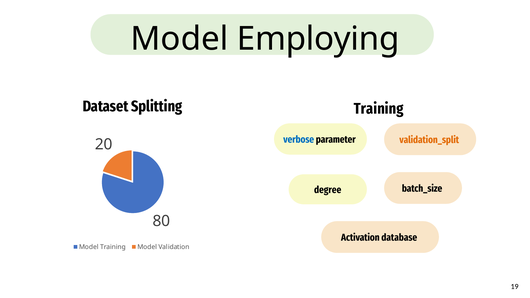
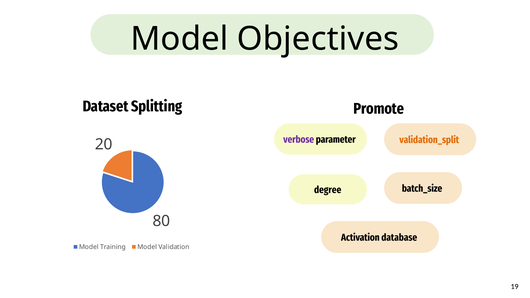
Employing: Employing -> Objectives (318, 39)
Splitting Training: Training -> Promote (379, 109)
verbose colour: blue -> purple (299, 140)
